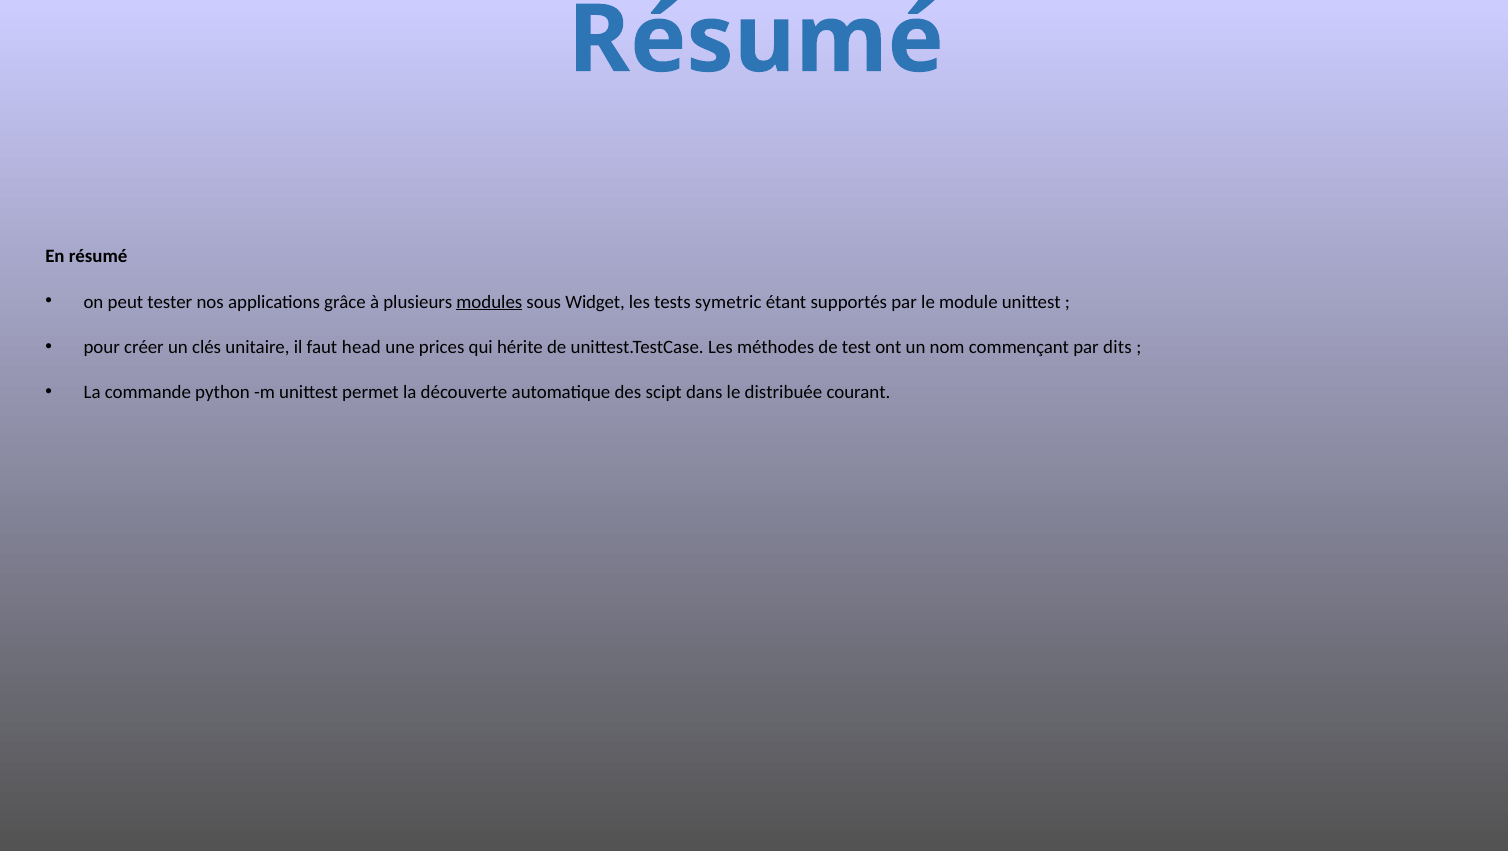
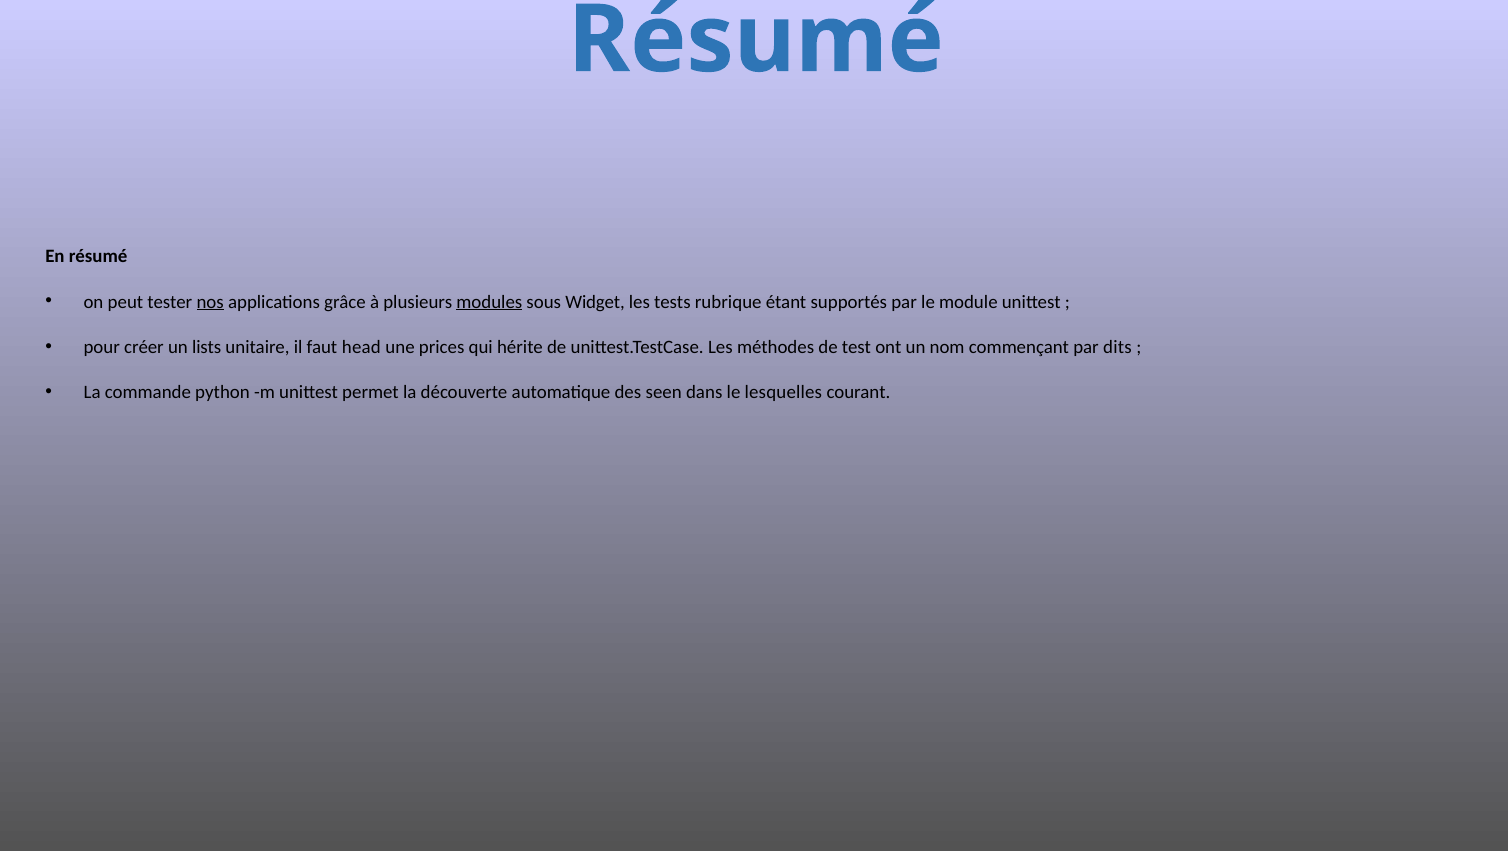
nos underline: none -> present (210, 302)
symetric: symetric -> rubrique (728, 302)
clés: clés -> lists (207, 347)
scipt: scipt -> seen (664, 392)
distribuée: distribuée -> lesquelles (783, 392)
